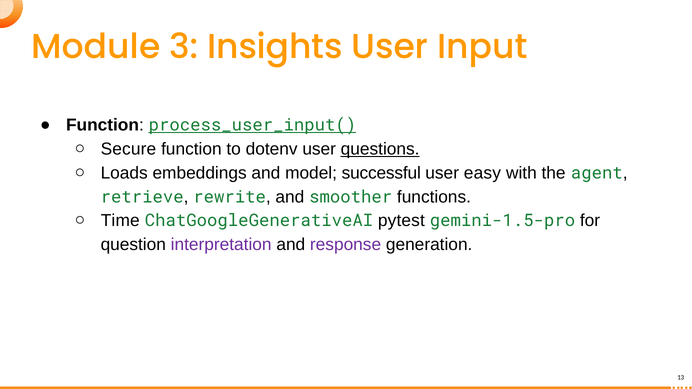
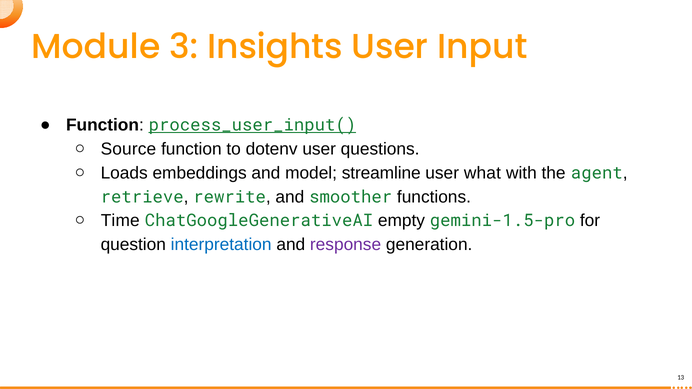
Secure: Secure -> Source (128, 149)
questions underline: present -> none (380, 149)
successful: successful -> streamline (381, 173)
easy: easy -> what (482, 173)
pytest: pytest -> empty (401, 221)
interpretation colour: purple -> blue (221, 245)
